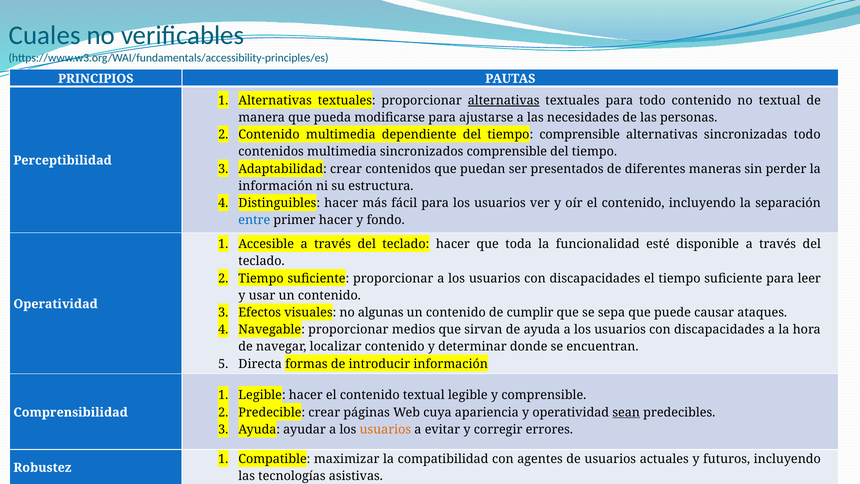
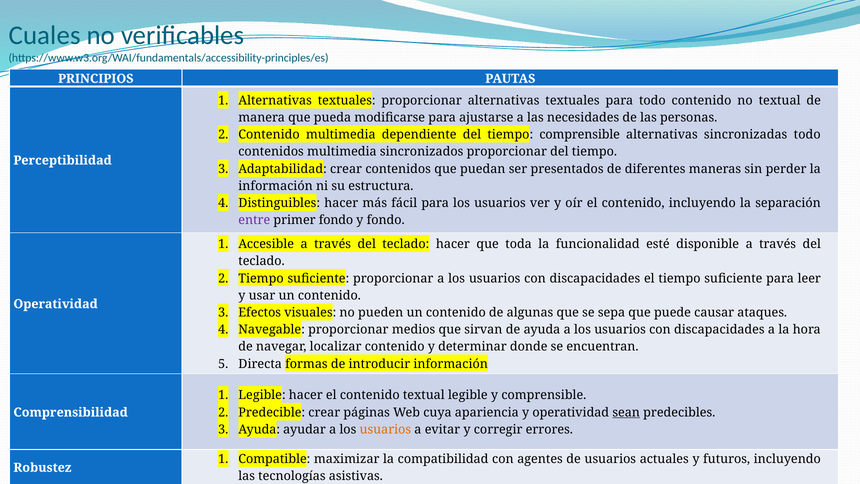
alternativas underline: present -> none (504, 100)
sincronizados comprensible: comprensible -> proporcionar (507, 152)
entre colour: blue -> purple (254, 220)
primer hacer: hacer -> fondo (336, 220)
algunas: algunas -> pueden (381, 312)
cumplir: cumplir -> algunas (530, 312)
